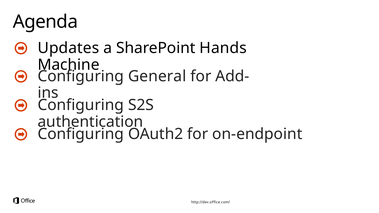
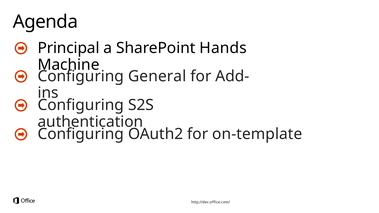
Updates: Updates -> Principal (69, 48)
on-endpoint: on-endpoint -> on-template (257, 134)
